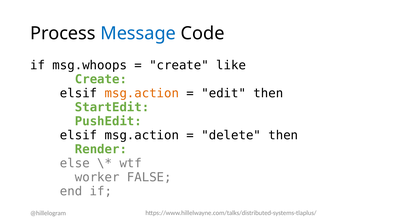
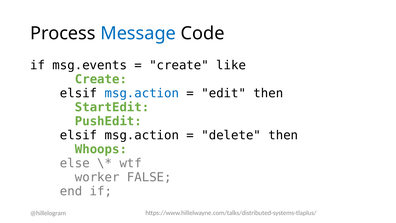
msg.whoops: msg.whoops -> msg.events (90, 65)
msg.action colour: orange -> blue (142, 93)
Render: Render -> Whoops (101, 149)
